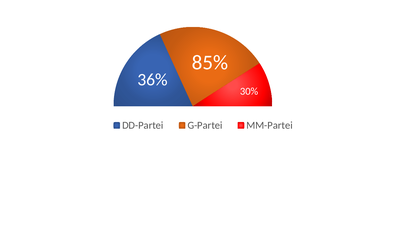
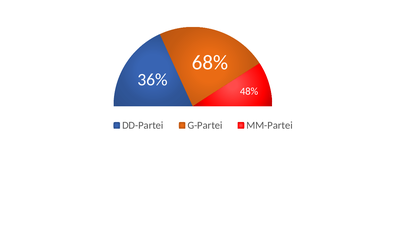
85%: 85% -> 68% (210, 63)
30%: 30% -> 48% (249, 92)
